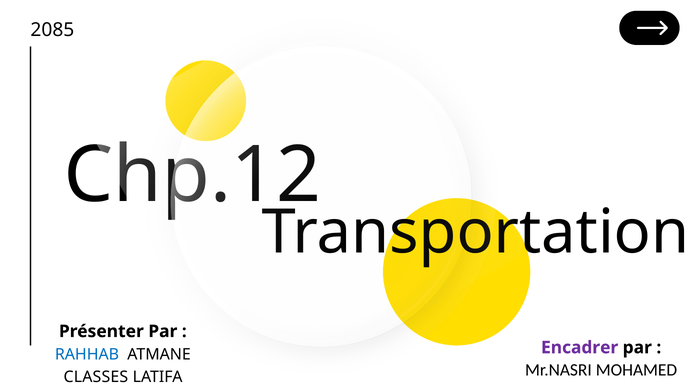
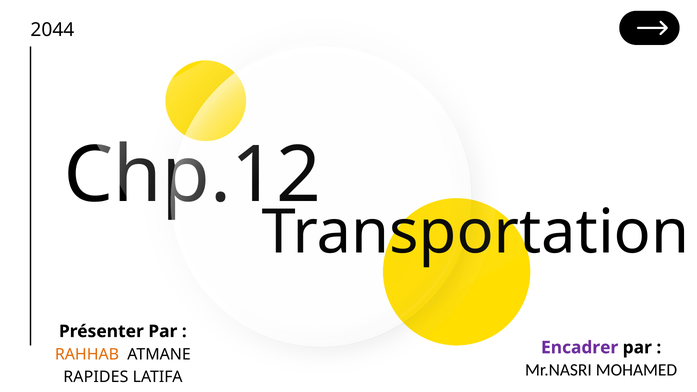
2085: 2085 -> 2044 (52, 30)
RAHHAB colour: blue -> orange (87, 355)
CLASSES: CLASSES -> RAPIDES (96, 377)
